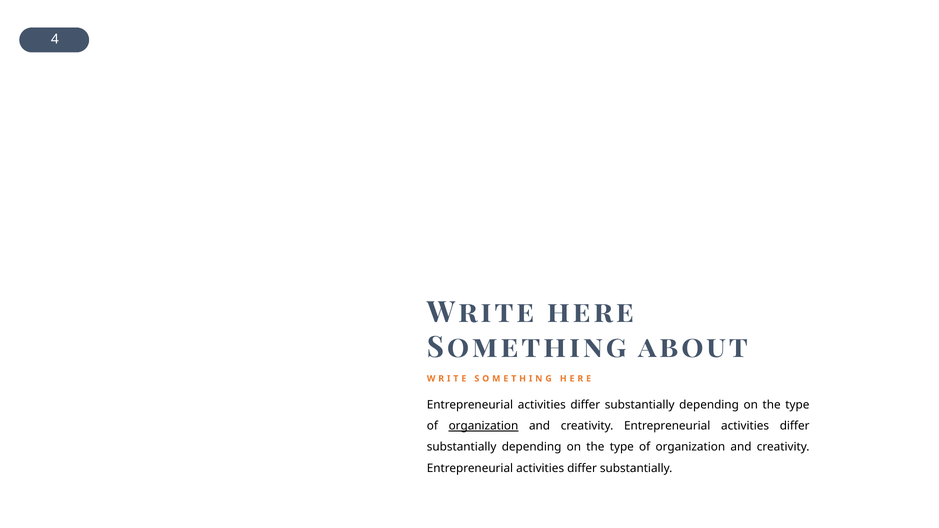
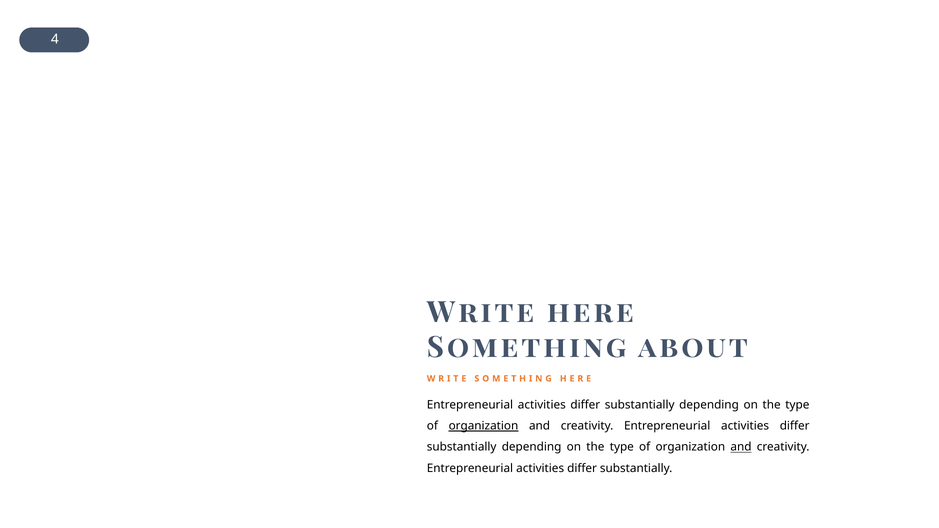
and underline: none -> present (741, 447)
